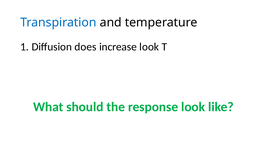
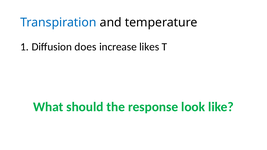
increase look: look -> likes (149, 47)
